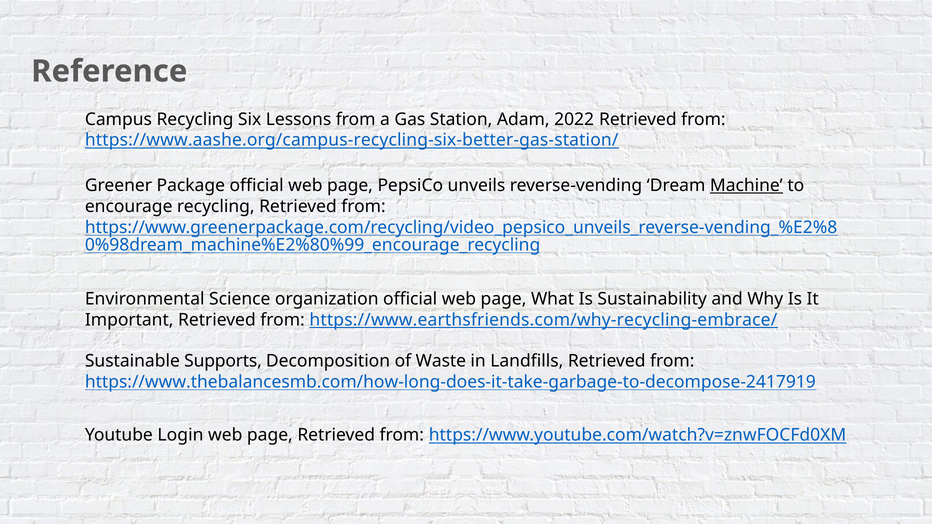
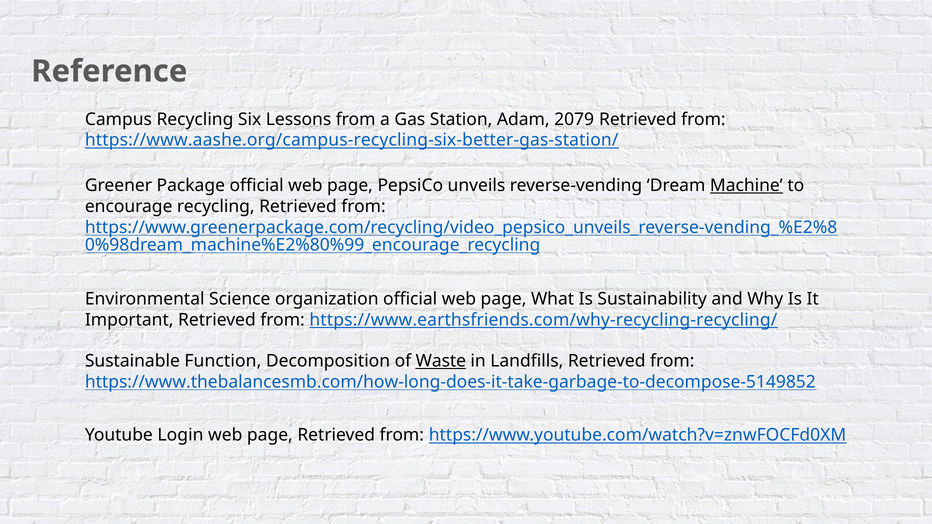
2022: 2022 -> 2079 (574, 119)
https://www.earthsfriends.com/why-recycling-embrace/: https://www.earthsfriends.com/why-recycling-embrace/ -> https://www.earthsfriends.com/why-recycling-recycling/ (543, 320)
Supports: Supports -> Function (223, 361)
Waste underline: none -> present (441, 361)
https://www.thebalancesmb.com/how-long-does-it-take-garbage-to-decompose-2417919: https://www.thebalancesmb.com/how-long-does-it-take-garbage-to-decompose-2417919 -> https://www.thebalancesmb.com/how-long-does-it-take-garbage-to-decompose-5149852 (450, 382)
